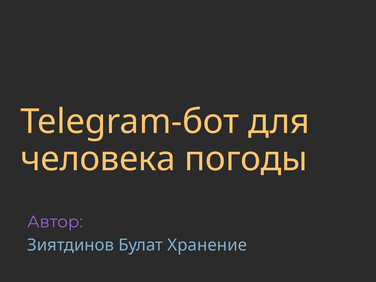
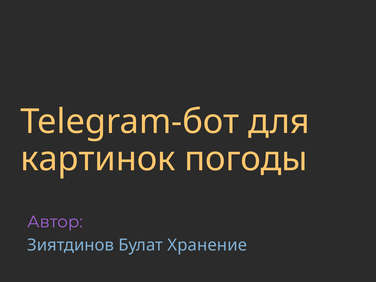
человека: человека -> картинок (98, 159)
